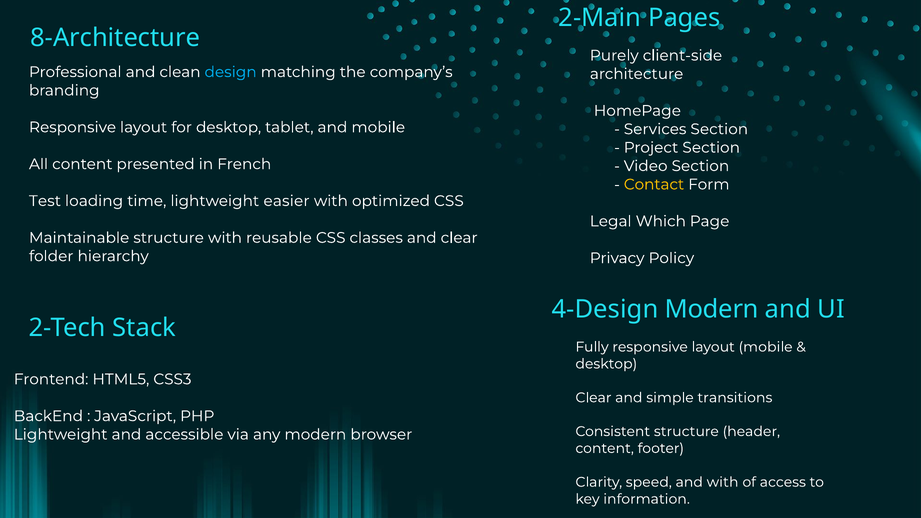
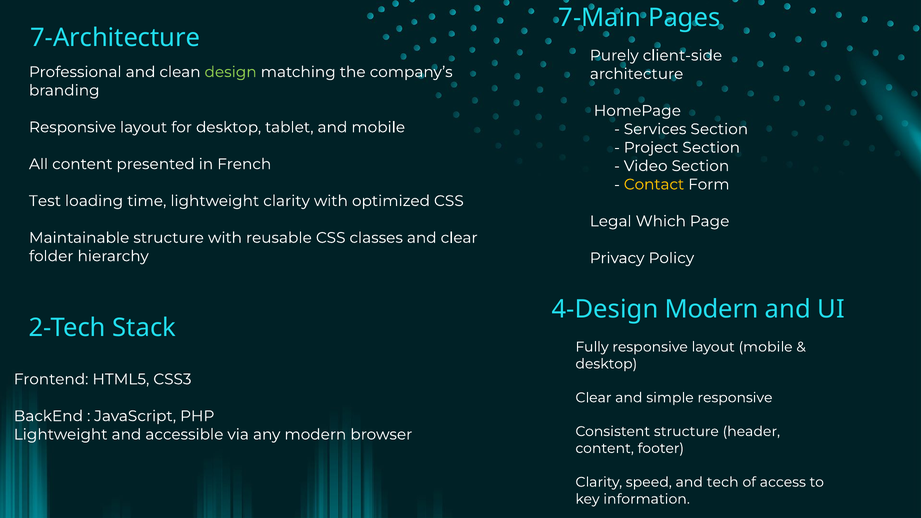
2-Main: 2-Main -> 7-Main (600, 18)
8-Architecture: 8-Architecture -> 7-Architecture (115, 38)
design colour: light blue -> light green (231, 72)
lightweight easier: easier -> clarity (287, 201)
simple transitions: transitions -> responsive (735, 398)
and with: with -> tech (723, 482)
